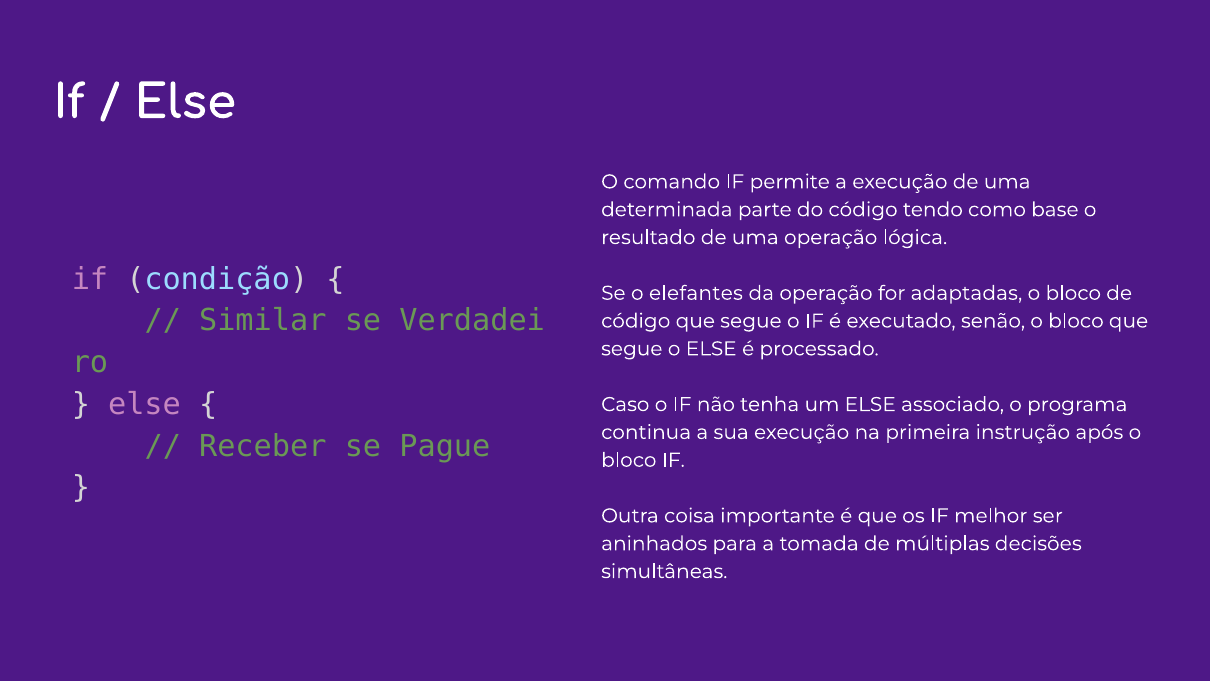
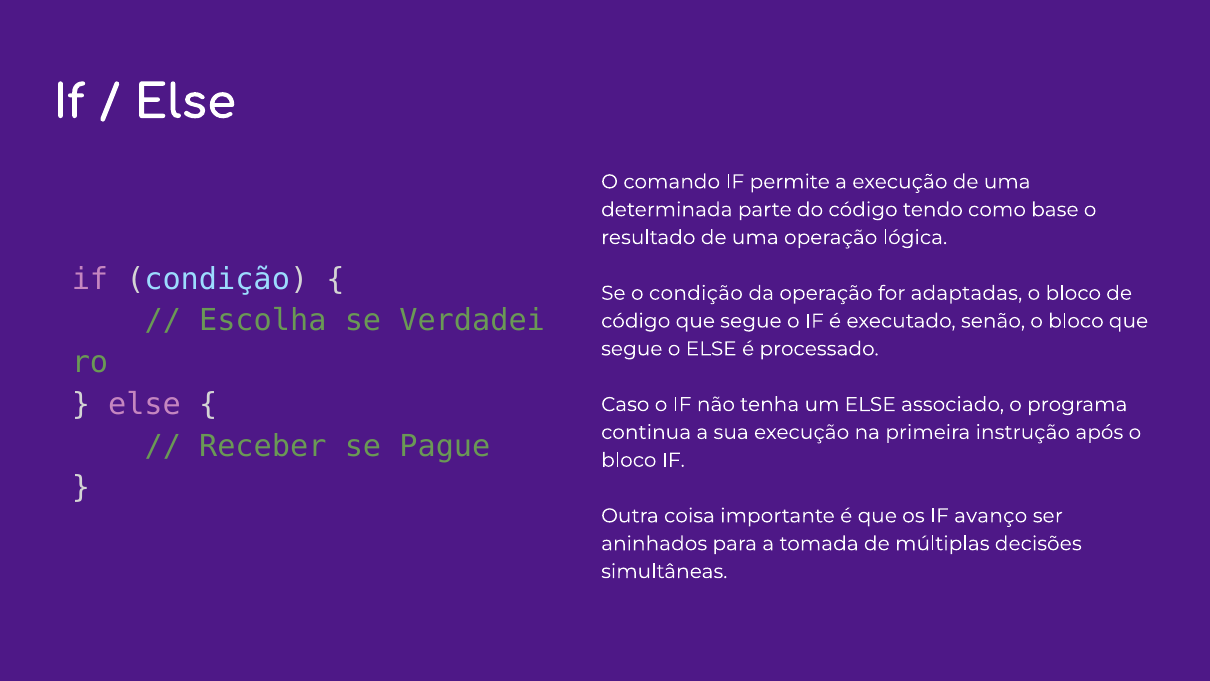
o elefantes: elefantes -> condição (696, 293)
Similar: Similar -> Escolha (263, 321)
melhor: melhor -> avanço (991, 516)
